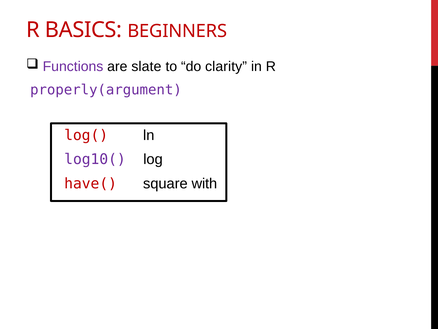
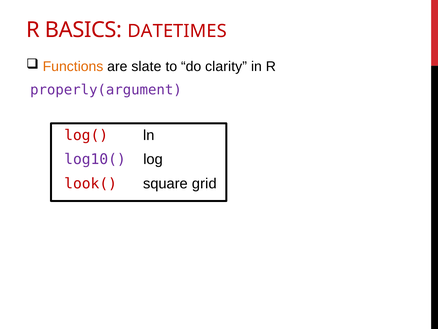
BEGINNERS: BEGINNERS -> DATETIMES (177, 31)
Functions colour: purple -> orange (73, 66)
have(: have( -> look( (91, 183)
with: with -> grid (204, 183)
